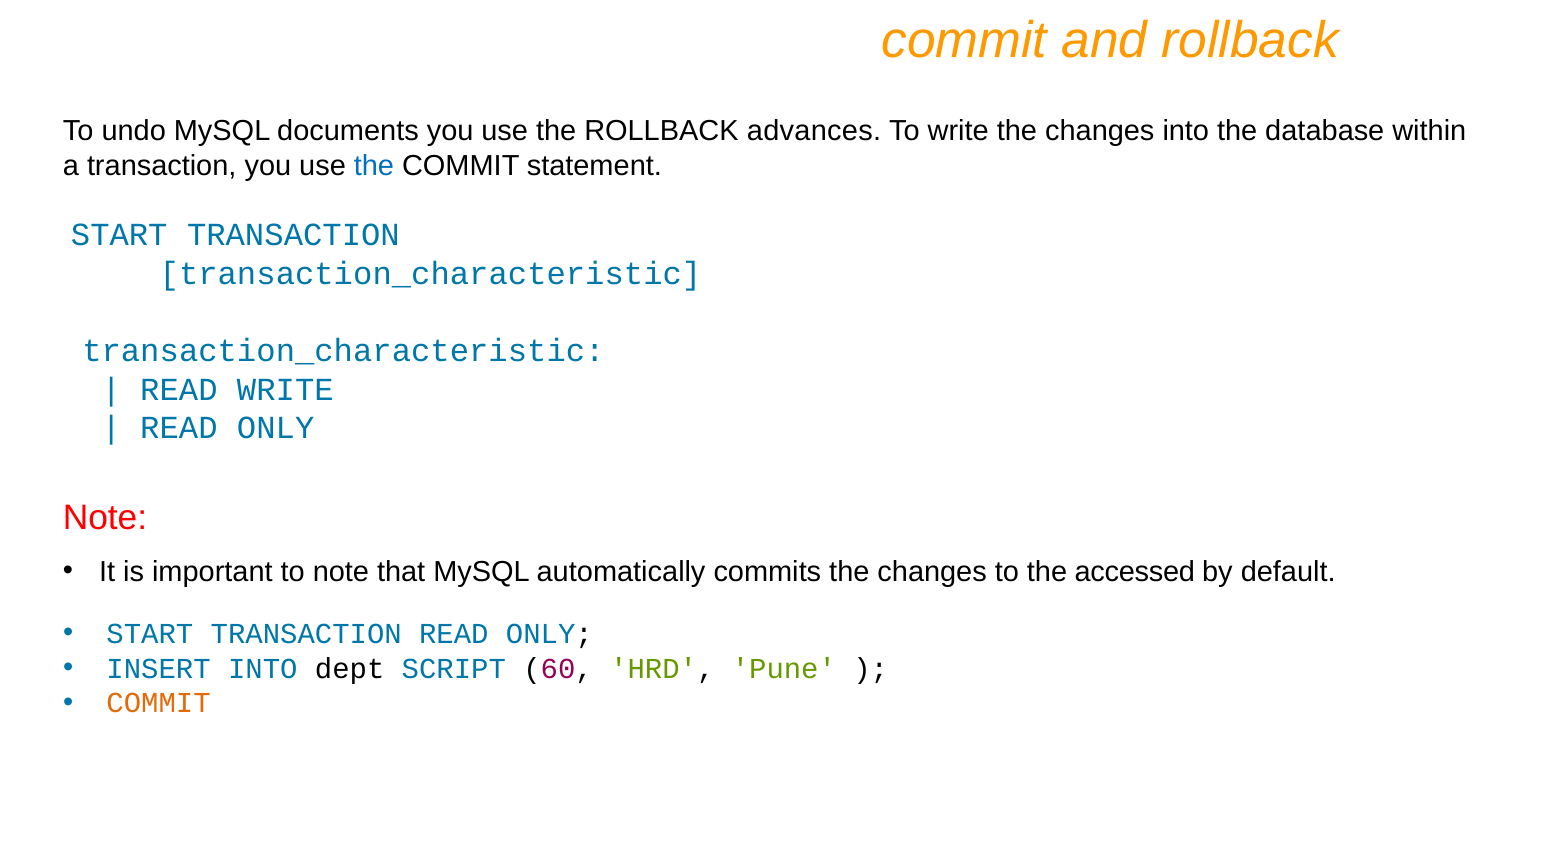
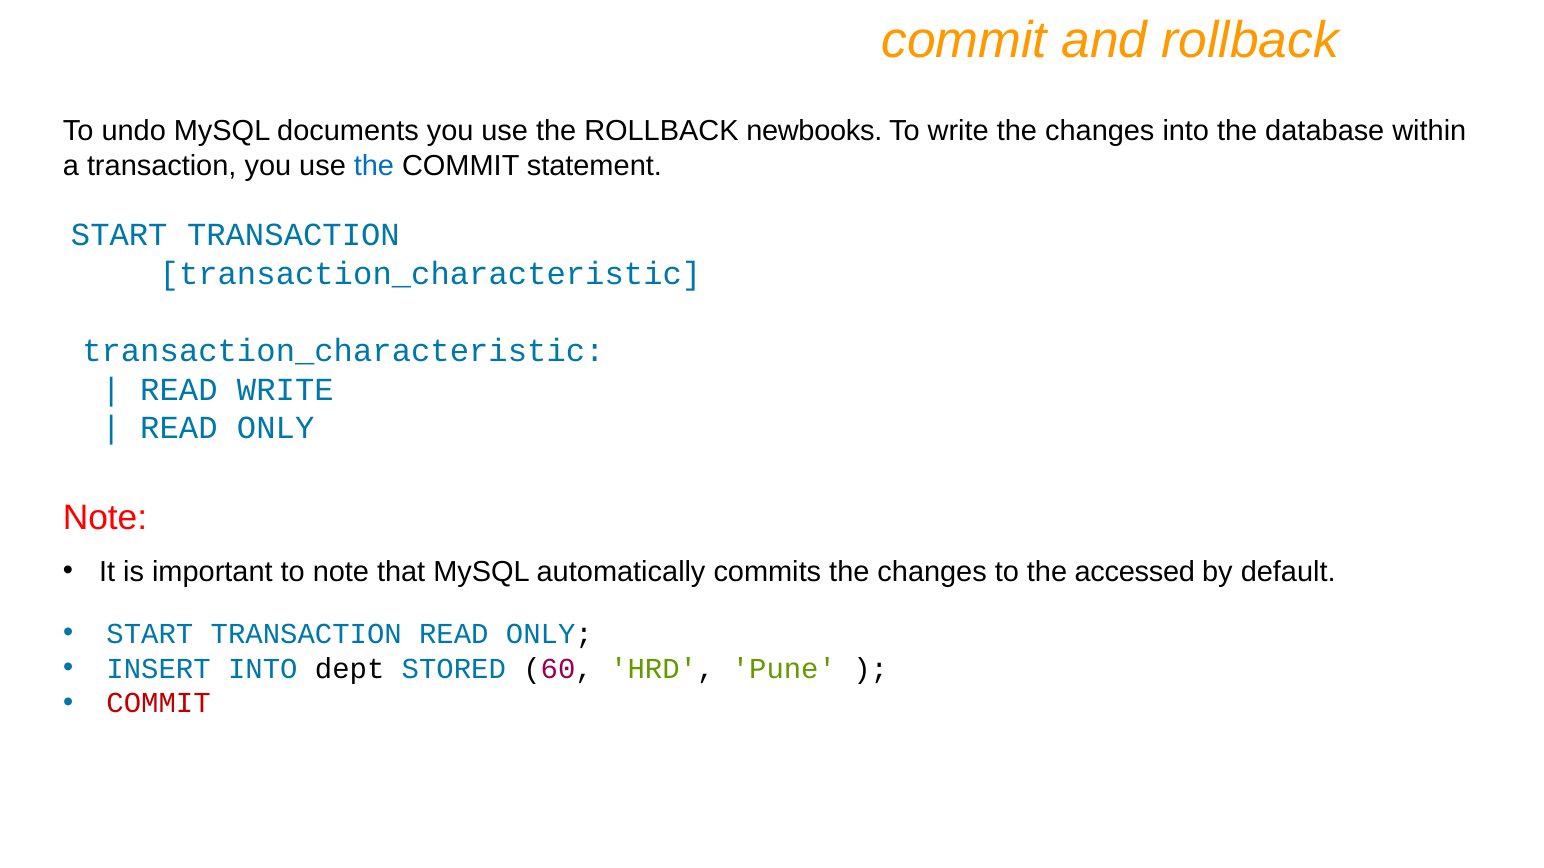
advances: advances -> newbooks (814, 131)
SCRIPT: SCRIPT -> STORED (454, 669)
COMMIT colour: orange -> red (159, 704)
